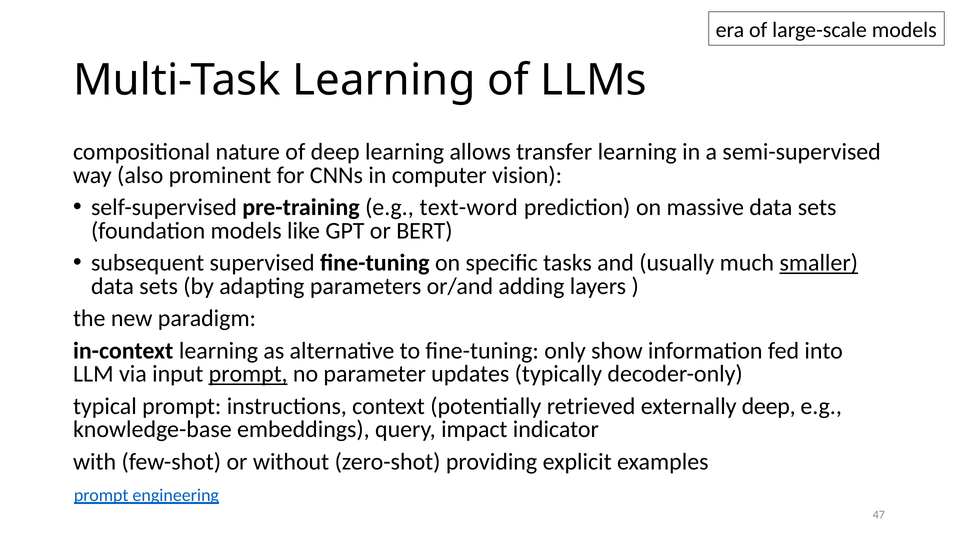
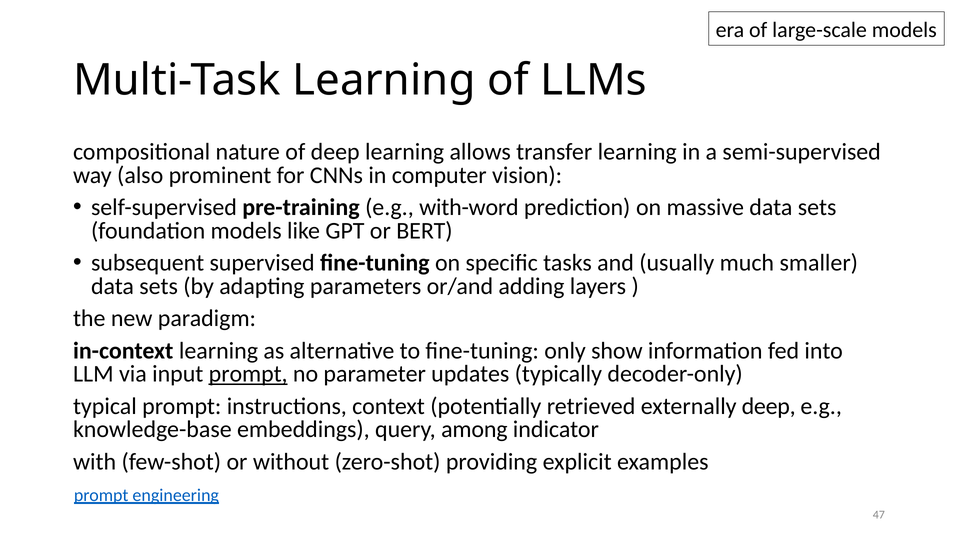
text-word: text-word -> with-word (469, 207)
smaller underline: present -> none (819, 263)
impact: impact -> among (474, 429)
